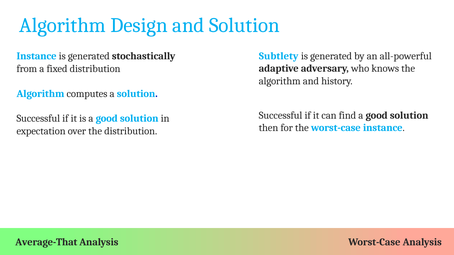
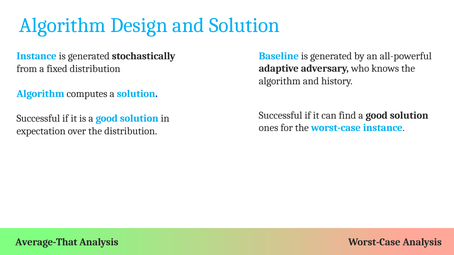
Subtlety: Subtlety -> Baseline (279, 56)
then: then -> ones (269, 128)
